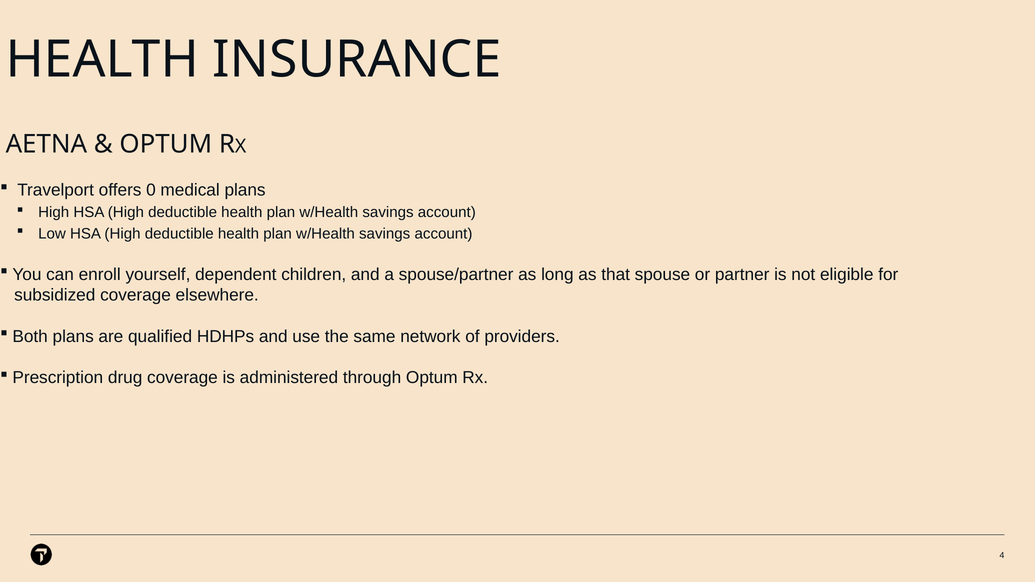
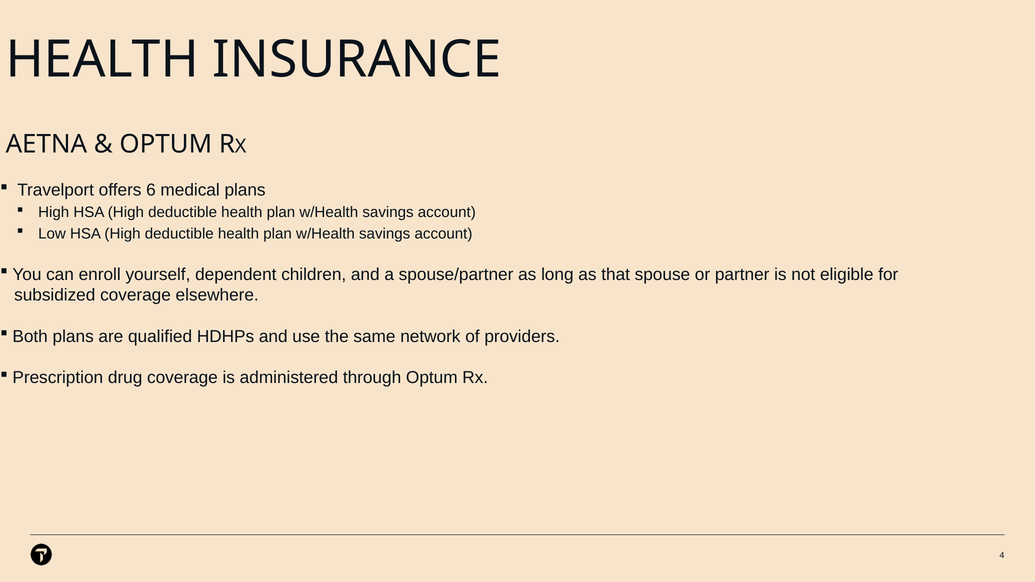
0: 0 -> 6 (151, 190)
